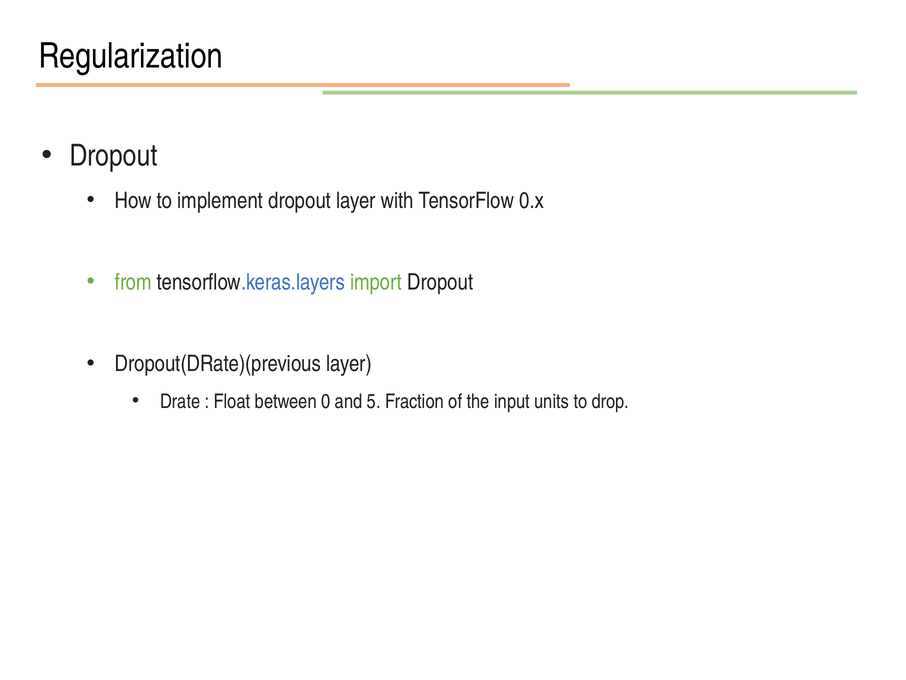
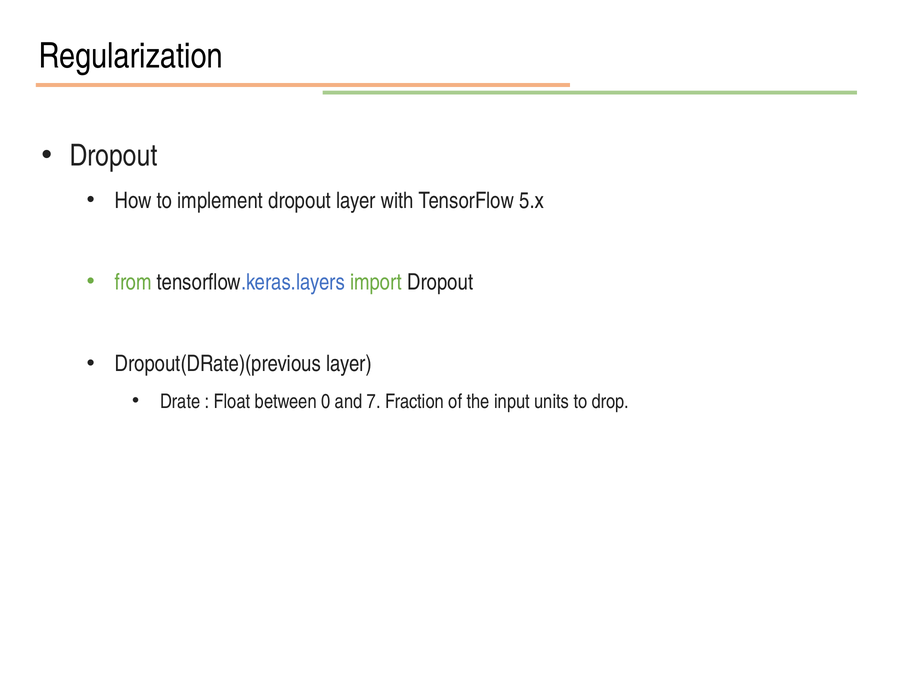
0.x: 0.x -> 5.x (532, 200)
5: 5 -> 7 (374, 401)
